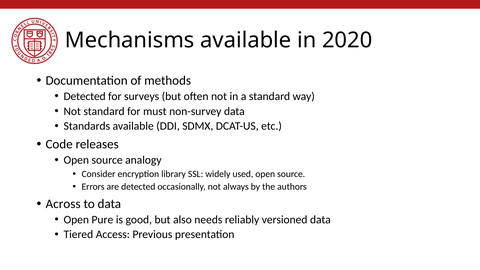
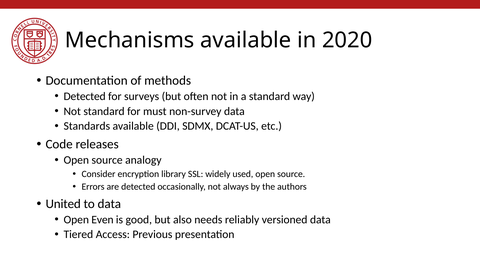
Across: Across -> United (63, 204)
Pure: Pure -> Even (102, 220)
